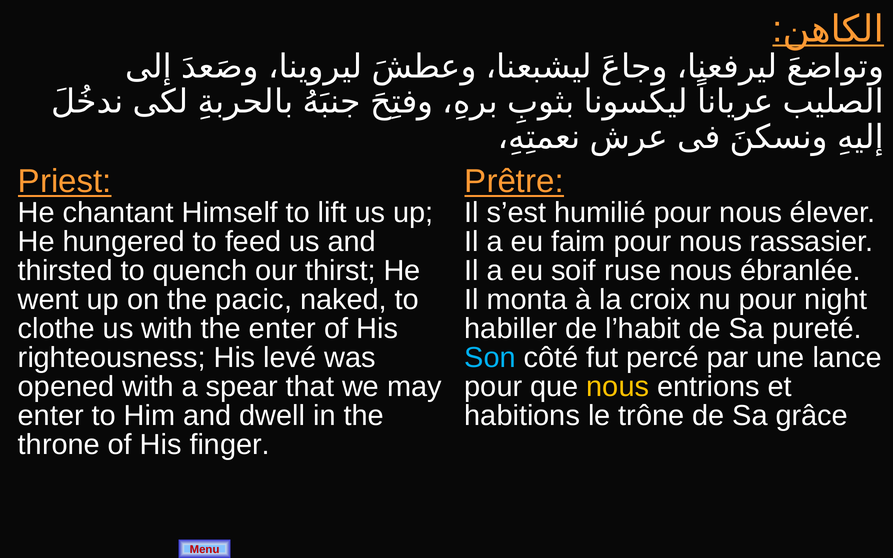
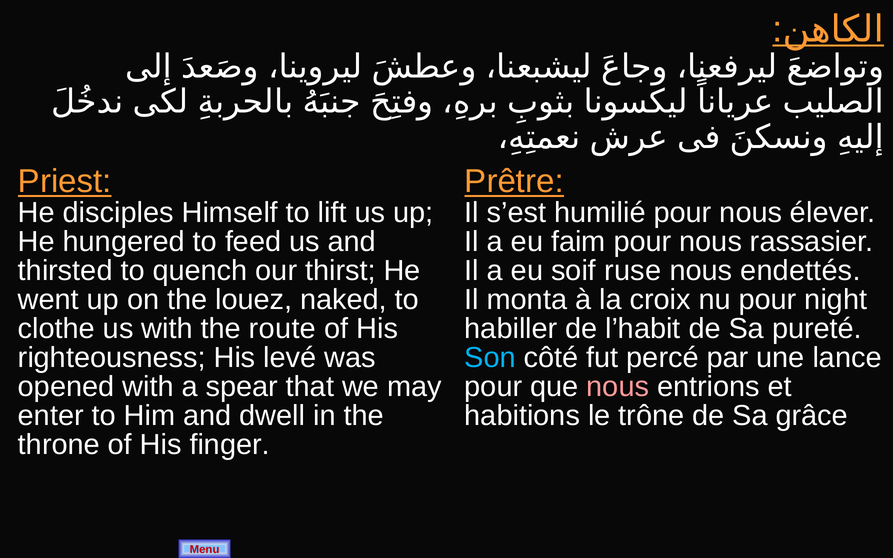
chantant: chantant -> disciples (118, 213)
ébranlée: ébranlée -> endettés (800, 271)
pacic: pacic -> louez (254, 300)
the enter: enter -> route (283, 329)
nous colour: yellow -> pink (618, 387)
